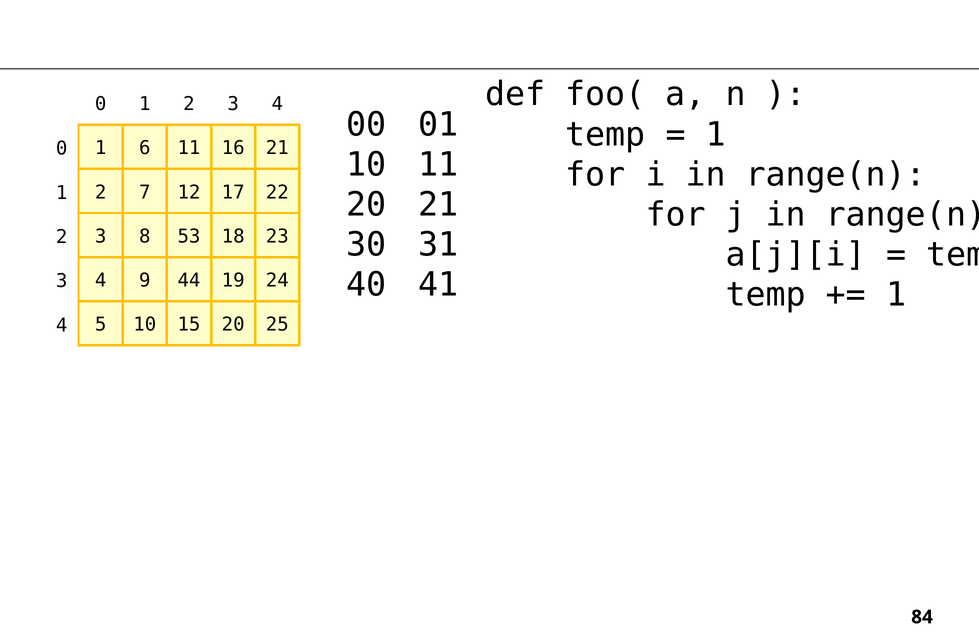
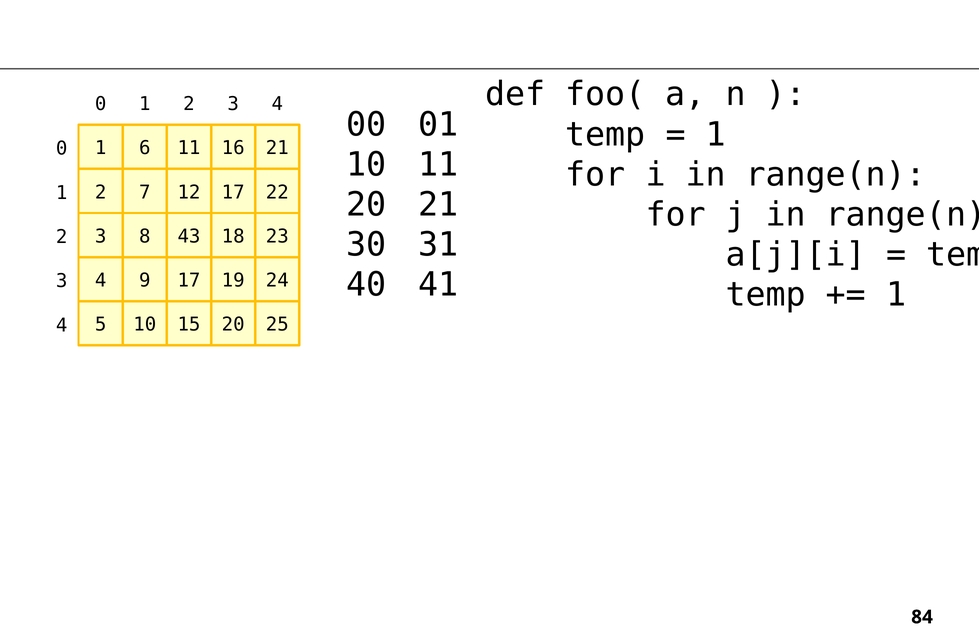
53: 53 -> 43 (189, 236)
9 44: 44 -> 17 (189, 281)
